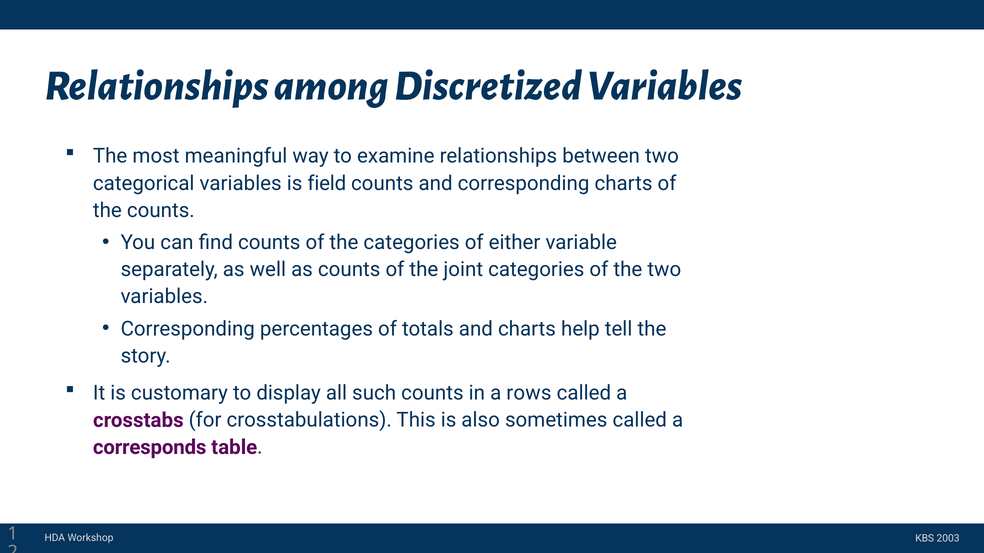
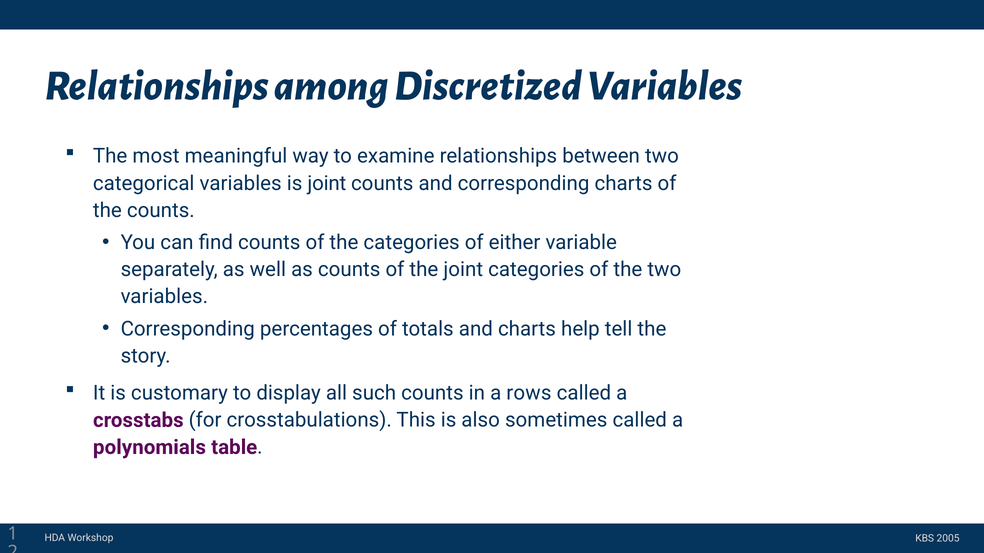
is field: field -> joint (327, 183)
corresponds: corresponds -> polynomials (149, 448)
2003: 2003 -> 2005 (948, 539)
